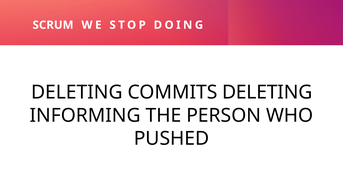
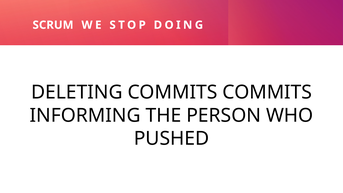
COMMITS DELETING: DELETING -> COMMITS (267, 92)
